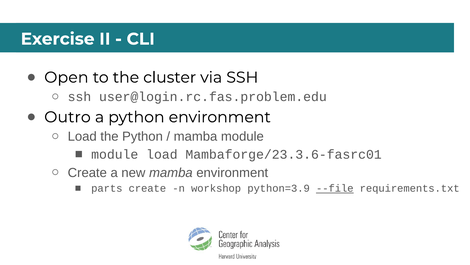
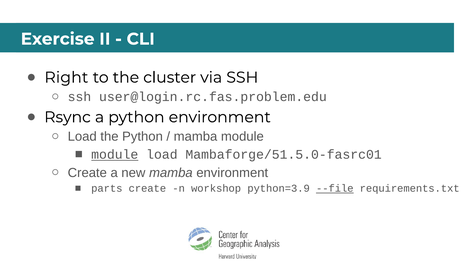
Open: Open -> Right (66, 77)
Outro: Outro -> Rsync (68, 117)
module underline: none -> present (115, 154)
Mambaforge/23.3.6-fasrc01: Mambaforge/23.3.6-fasrc01 -> Mambaforge/51.5.0-fasrc01 (284, 154)
